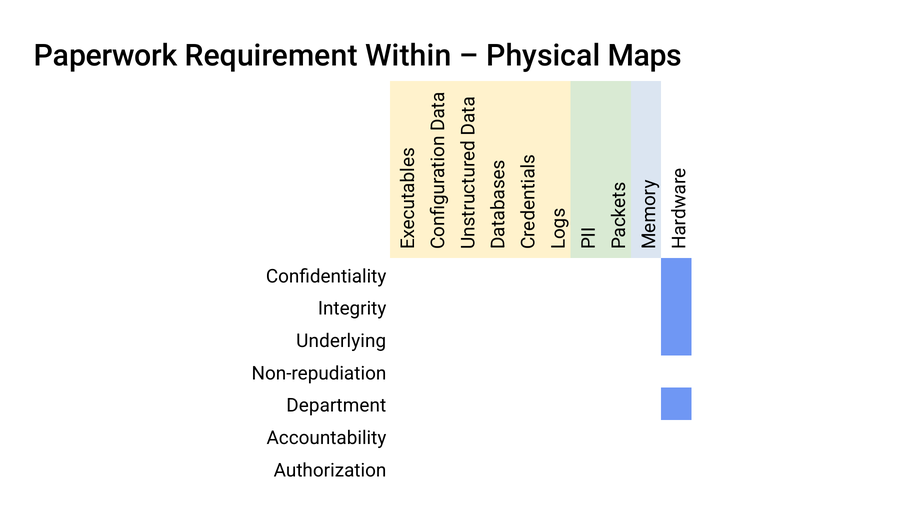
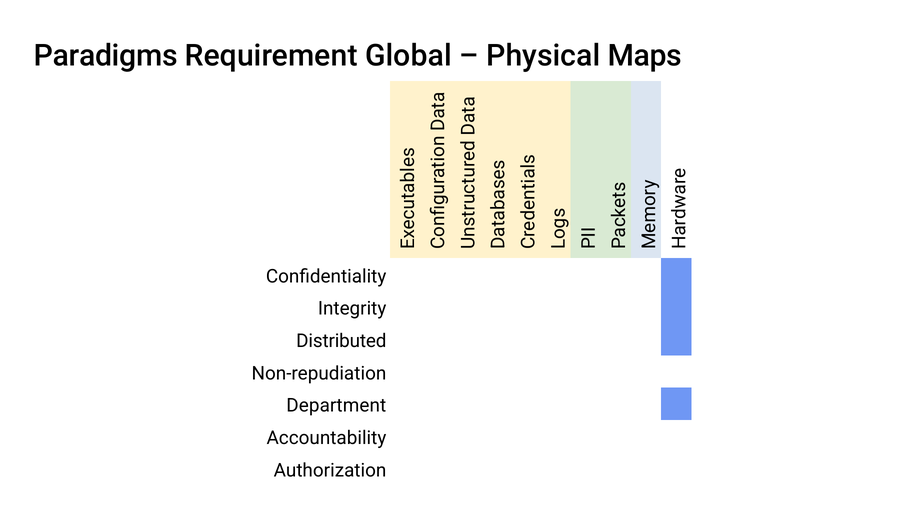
Paperwork: Paperwork -> Paradigms (106, 56)
Within: Within -> Global (408, 56)
Underlying: Underlying -> Distributed (341, 341)
